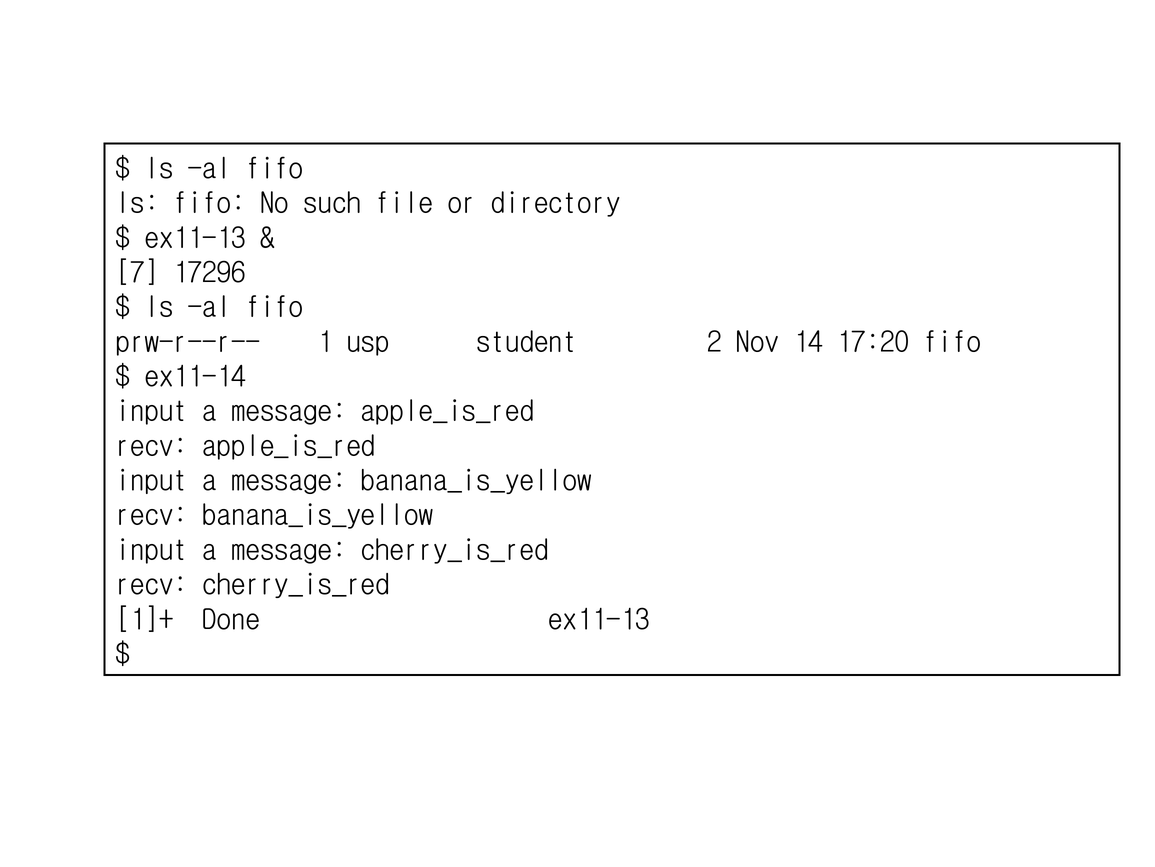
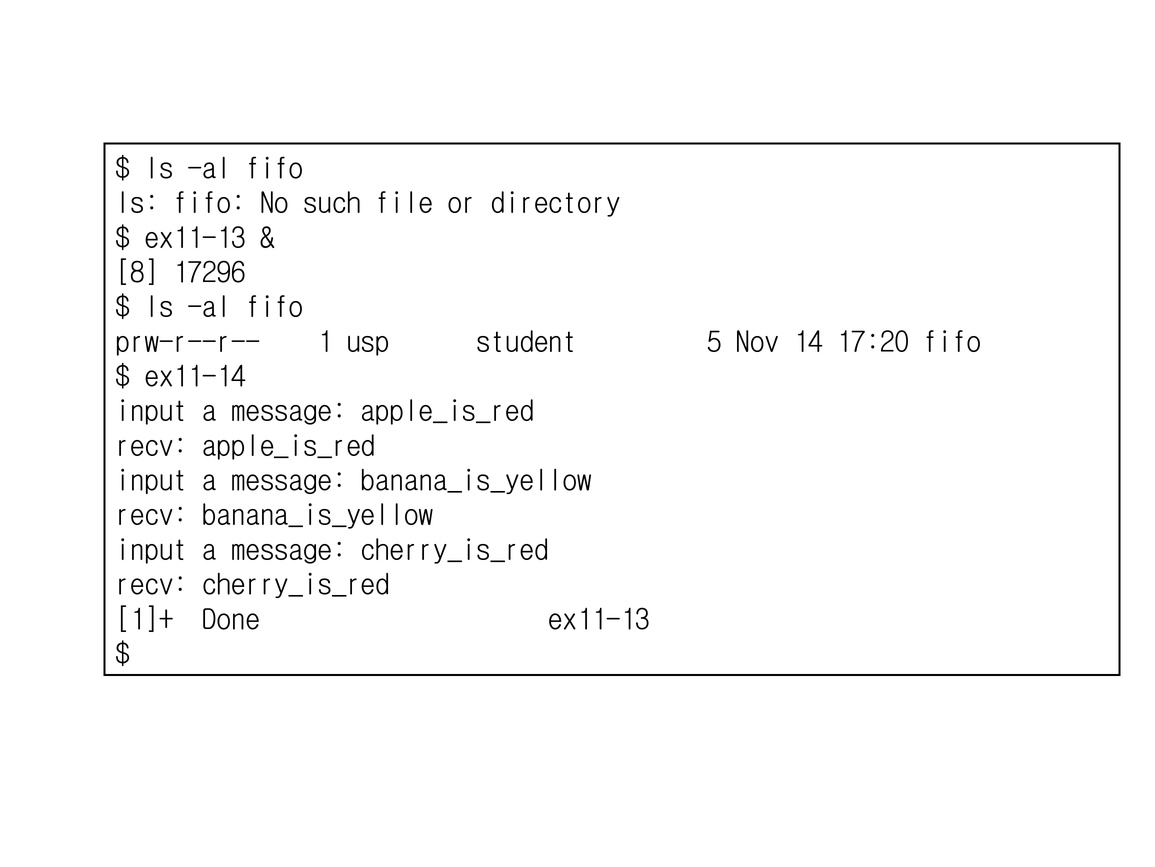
7: 7 -> 8 (137, 272)
2: 2 -> 5 (714, 342)
